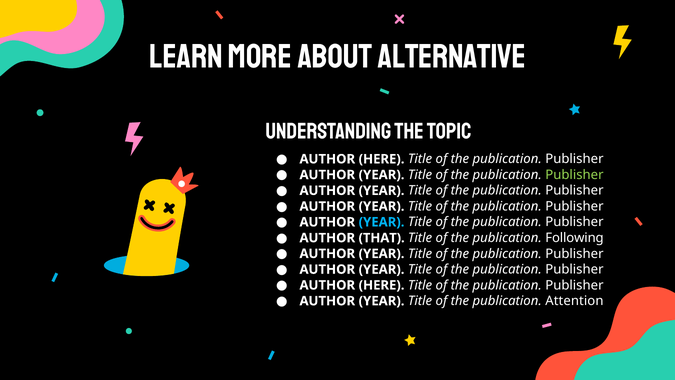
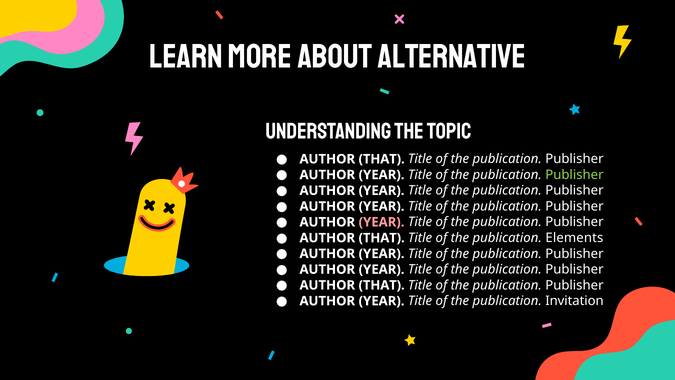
HERE: HERE -> THAT (382, 159)
YEAR colour: light blue -> pink (382, 222)
Following: Following -> Elements (574, 238)
HERE: HERE -> THAT (382, 285)
Attention: Attention -> Invitation (574, 301)
